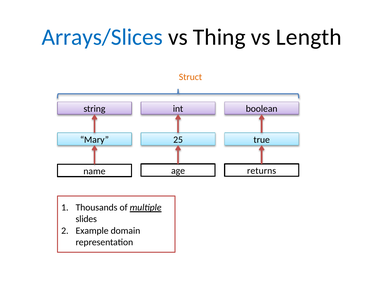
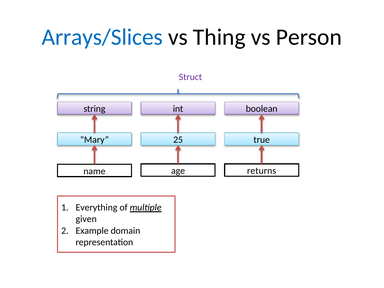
Length: Length -> Person (309, 37)
Struct colour: orange -> purple (190, 77)
Thousands: Thousands -> Everything (97, 208)
slides: slides -> given (86, 219)
